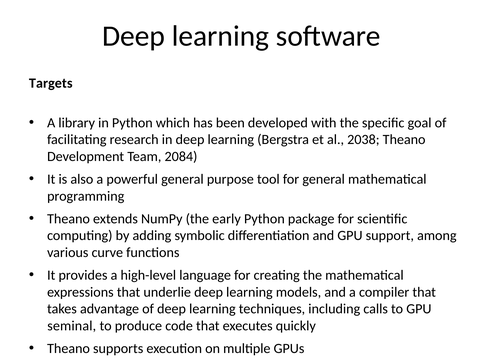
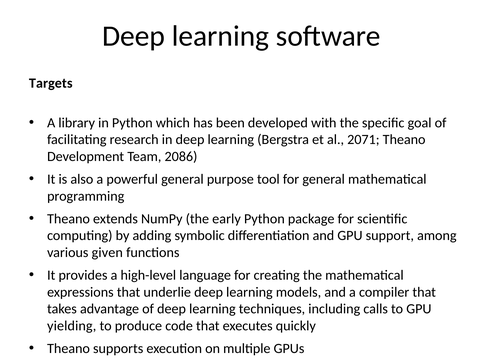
2038: 2038 -> 2071 (363, 140)
2084: 2084 -> 2086 (181, 157)
curve: curve -> given (107, 253)
seminal: seminal -> yielding (72, 326)
